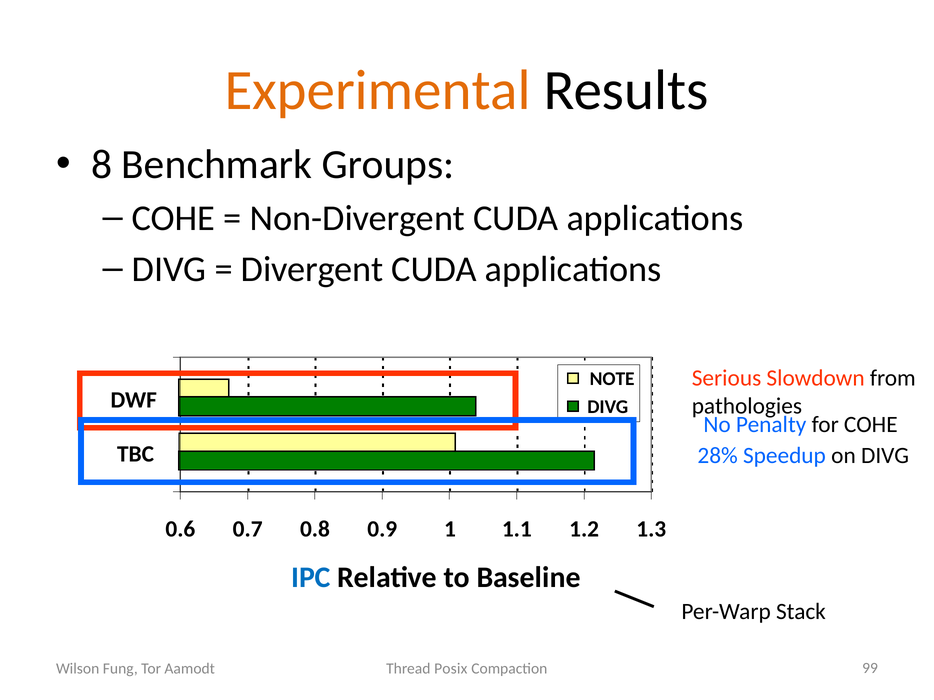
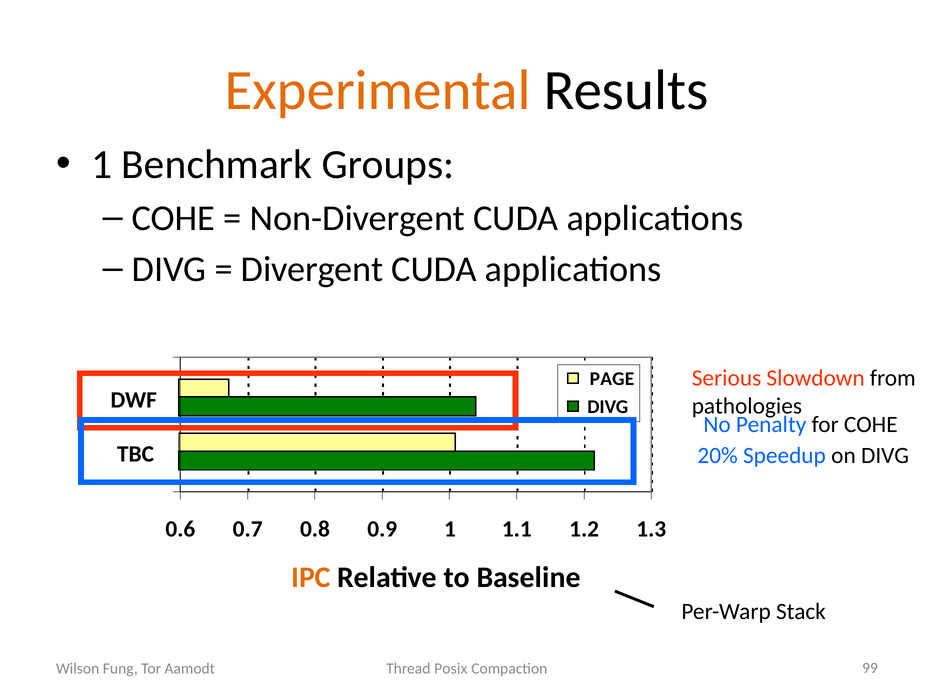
8: 8 -> 1 (102, 165)
NOTE: NOTE -> PAGE (612, 379)
28%: 28% -> 20% (718, 456)
IPC colour: blue -> orange (311, 578)
